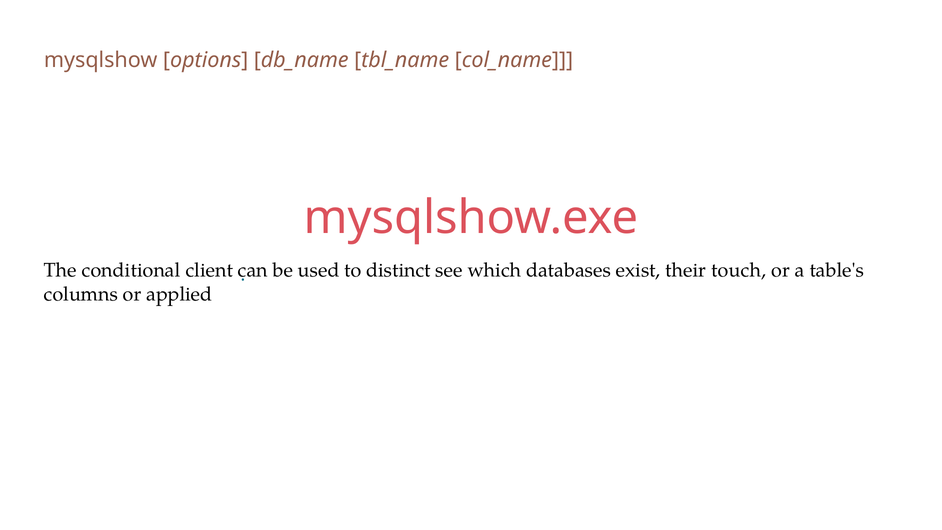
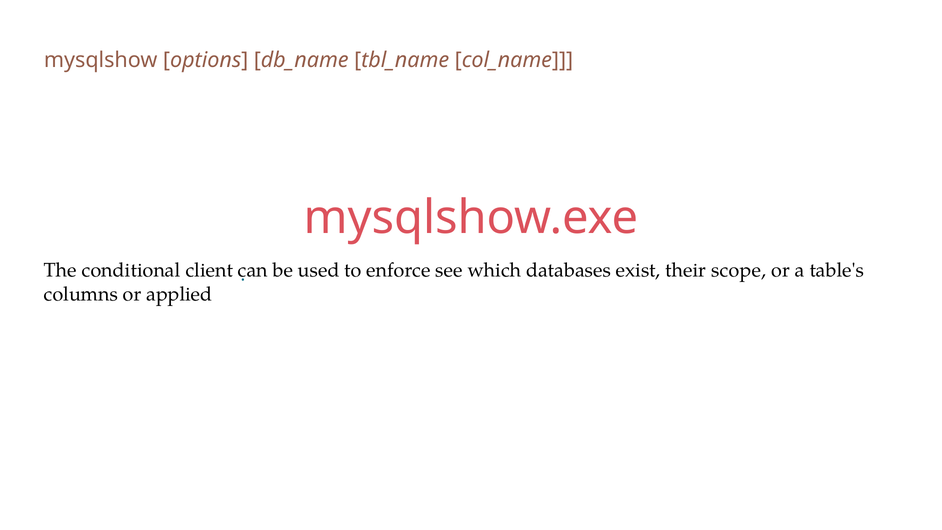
distinct: distinct -> enforce (398, 270)
touch: touch -> scope (739, 270)
